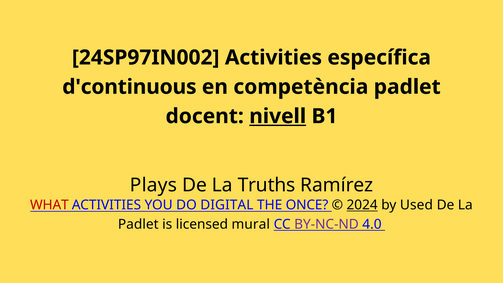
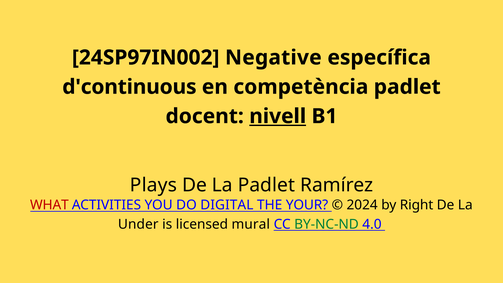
24SP97IN002 Activities: Activities -> Negative (273, 58)
La Truths: Truths -> Padlet (266, 185)
ONCE: ONCE -> YOUR (307, 205)
2024 underline: present -> none (362, 205)
Used: Used -> Right (417, 205)
Padlet: Padlet -> Under (138, 224)
BY-NC-ND colour: purple -> green (326, 224)
